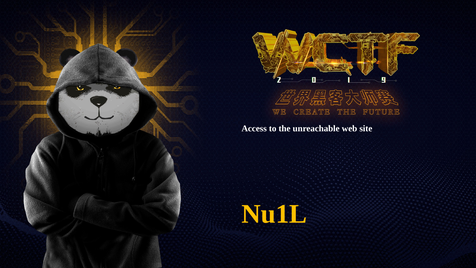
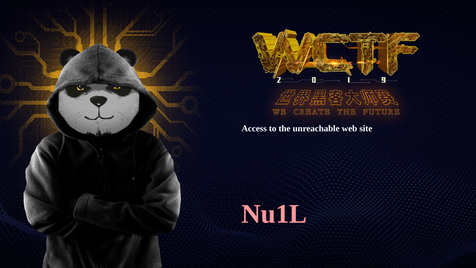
Nu1L colour: yellow -> pink (274, 214)
